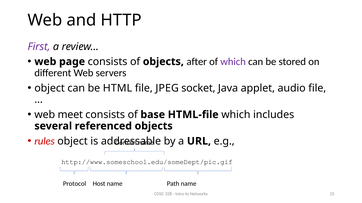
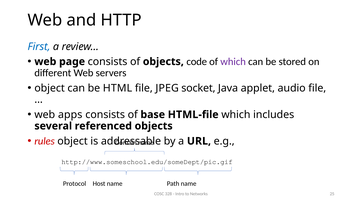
First colour: purple -> blue (39, 47)
after: after -> code (197, 62)
meet: meet -> apps (70, 115)
